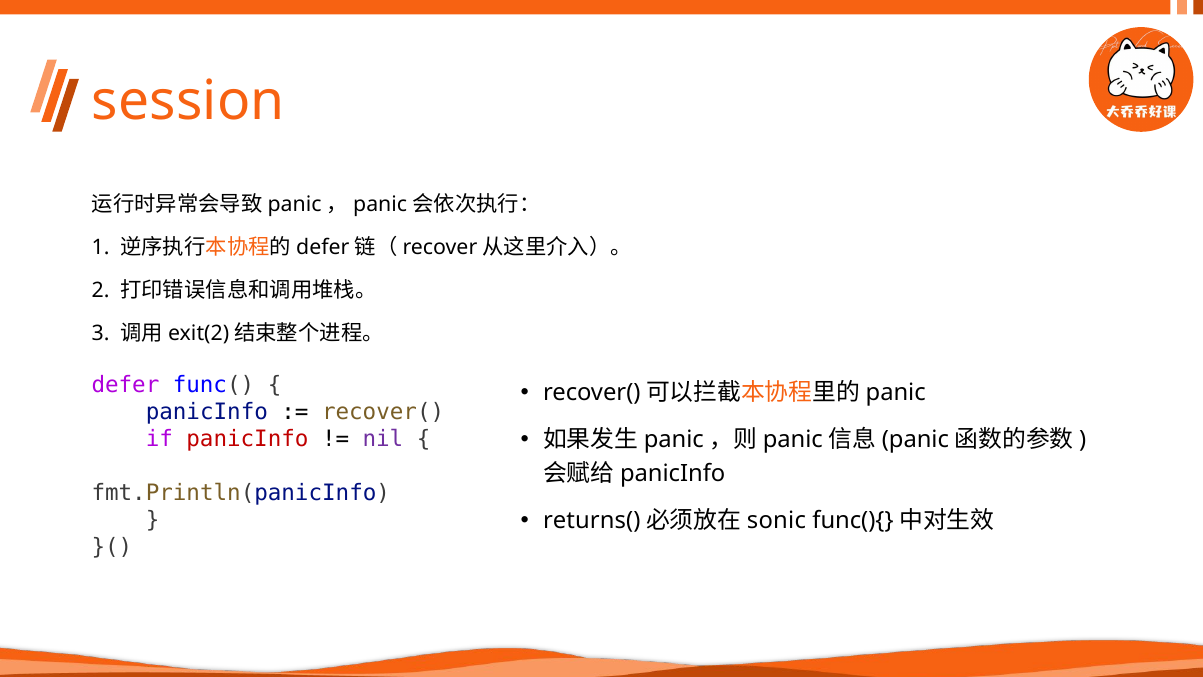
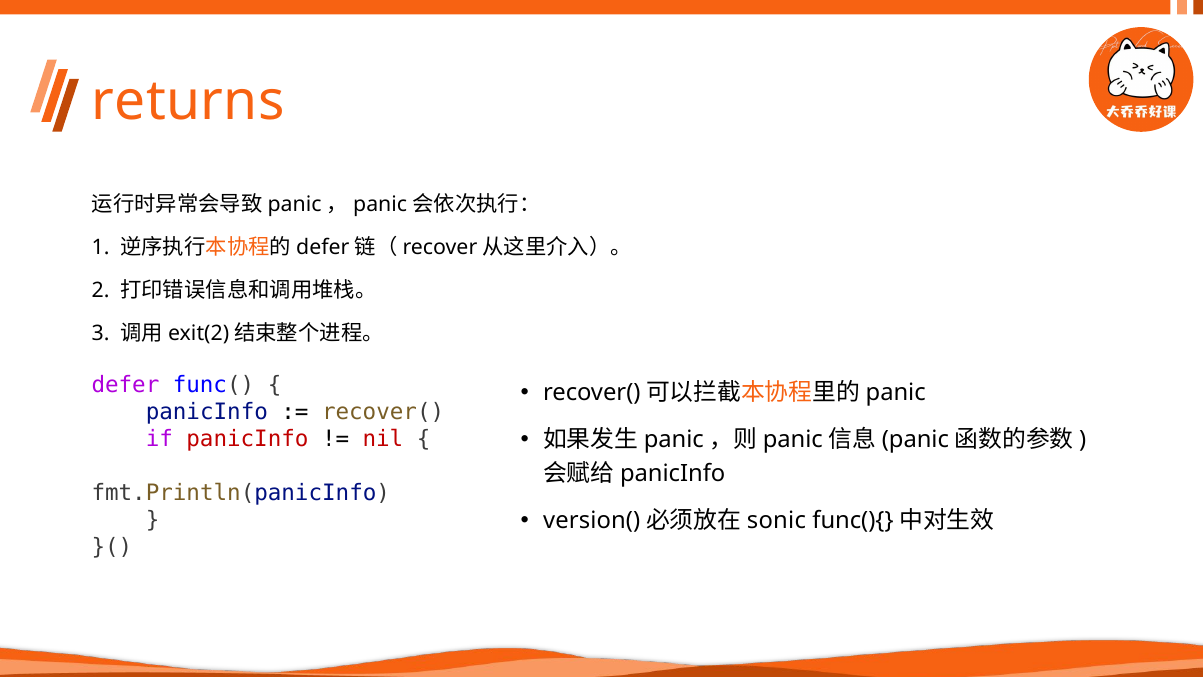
session: session -> returns (188, 101)
nil colour: purple -> red (383, 439)
returns(: returns( -> version( (592, 520)
